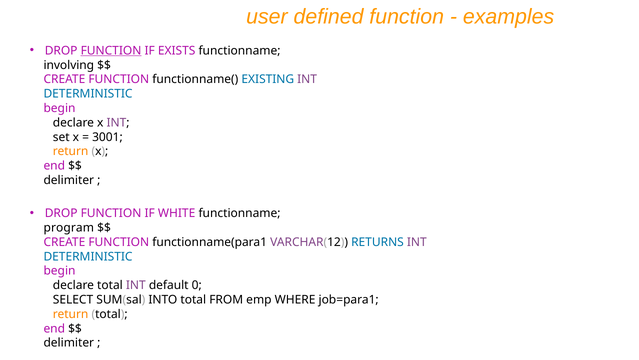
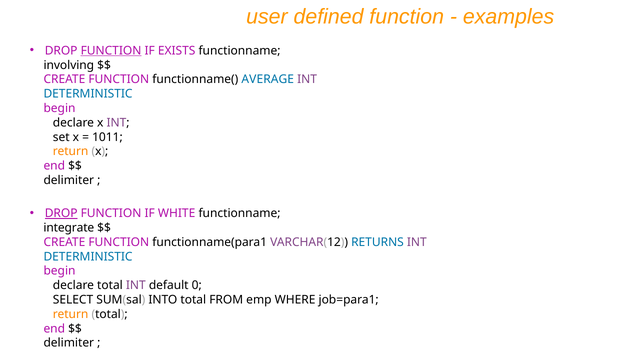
EXISTING: EXISTING -> AVERAGE (268, 79)
3001: 3001 -> 1011 (107, 137)
DROP underline: none -> present (61, 213)
program: program -> integrate (69, 227)
